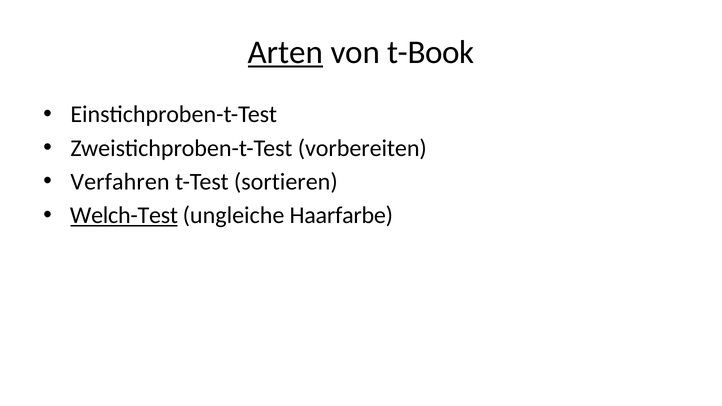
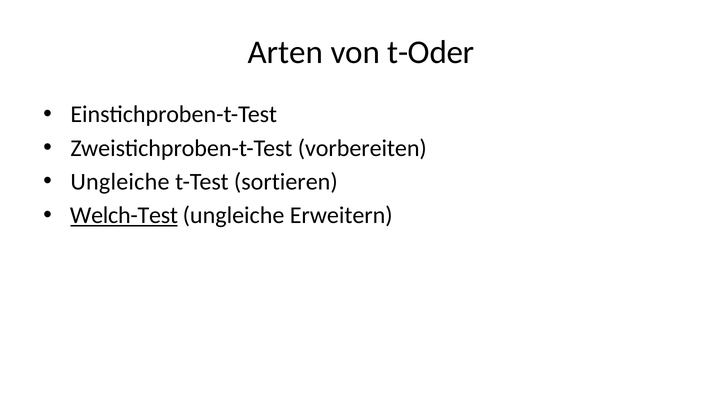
Arten underline: present -> none (286, 52)
t-Book: t-Book -> t-Oder (431, 52)
Verfahren: Verfahren -> Ungleiche (120, 182)
Haarfarbe: Haarfarbe -> Erweitern (341, 216)
